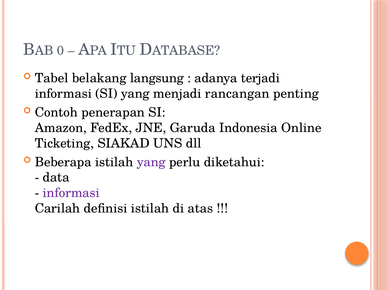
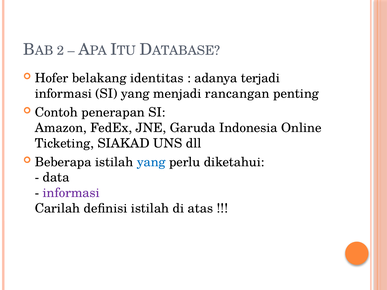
0: 0 -> 2 (60, 51)
Tabel: Tabel -> Hofer (52, 78)
langsung: langsung -> identitas (157, 78)
yang colour: purple -> blue (151, 162)
